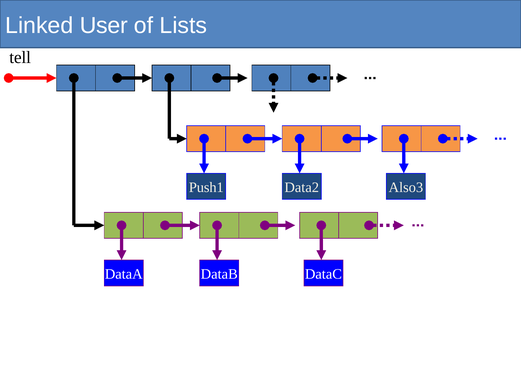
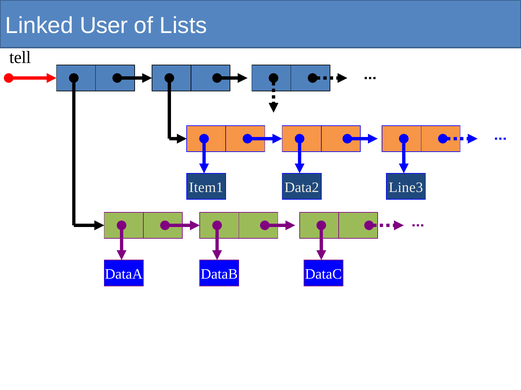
Push1: Push1 -> Item1 (206, 188)
Also3: Also3 -> Line3 (406, 188)
